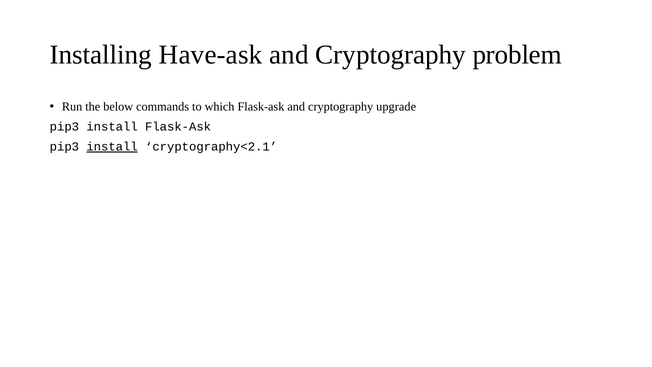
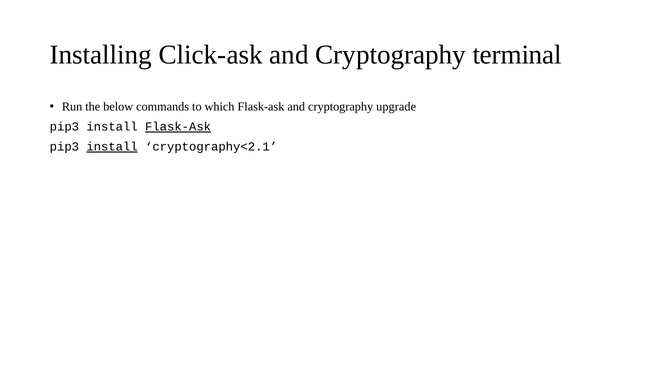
Have-ask: Have-ask -> Click-ask (211, 55)
problem: problem -> terminal (517, 55)
Flask-Ask underline: none -> present (178, 127)
